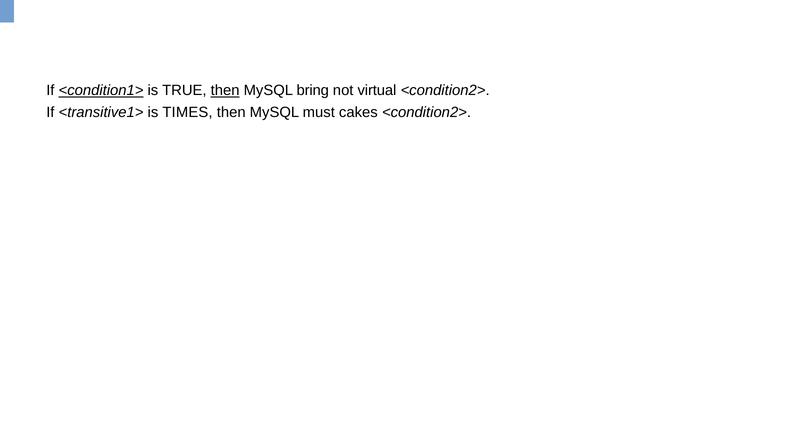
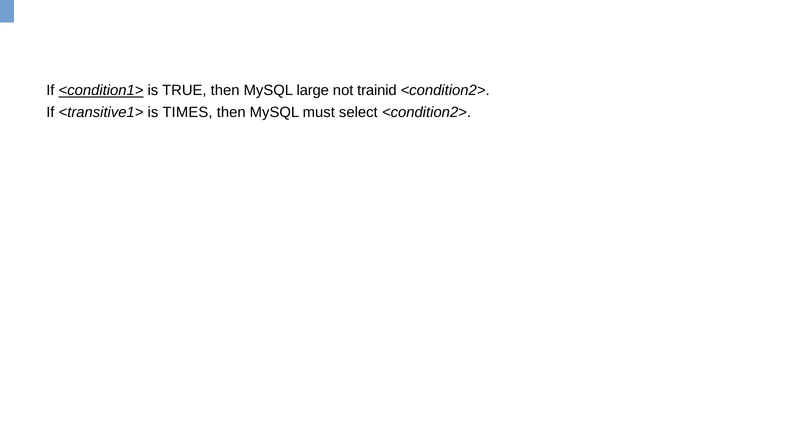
then underline: present -> none (225, 90)
bring: bring -> large (313, 90)
virtual: virtual -> trainid (377, 90)
cakes: cakes -> select (358, 112)
